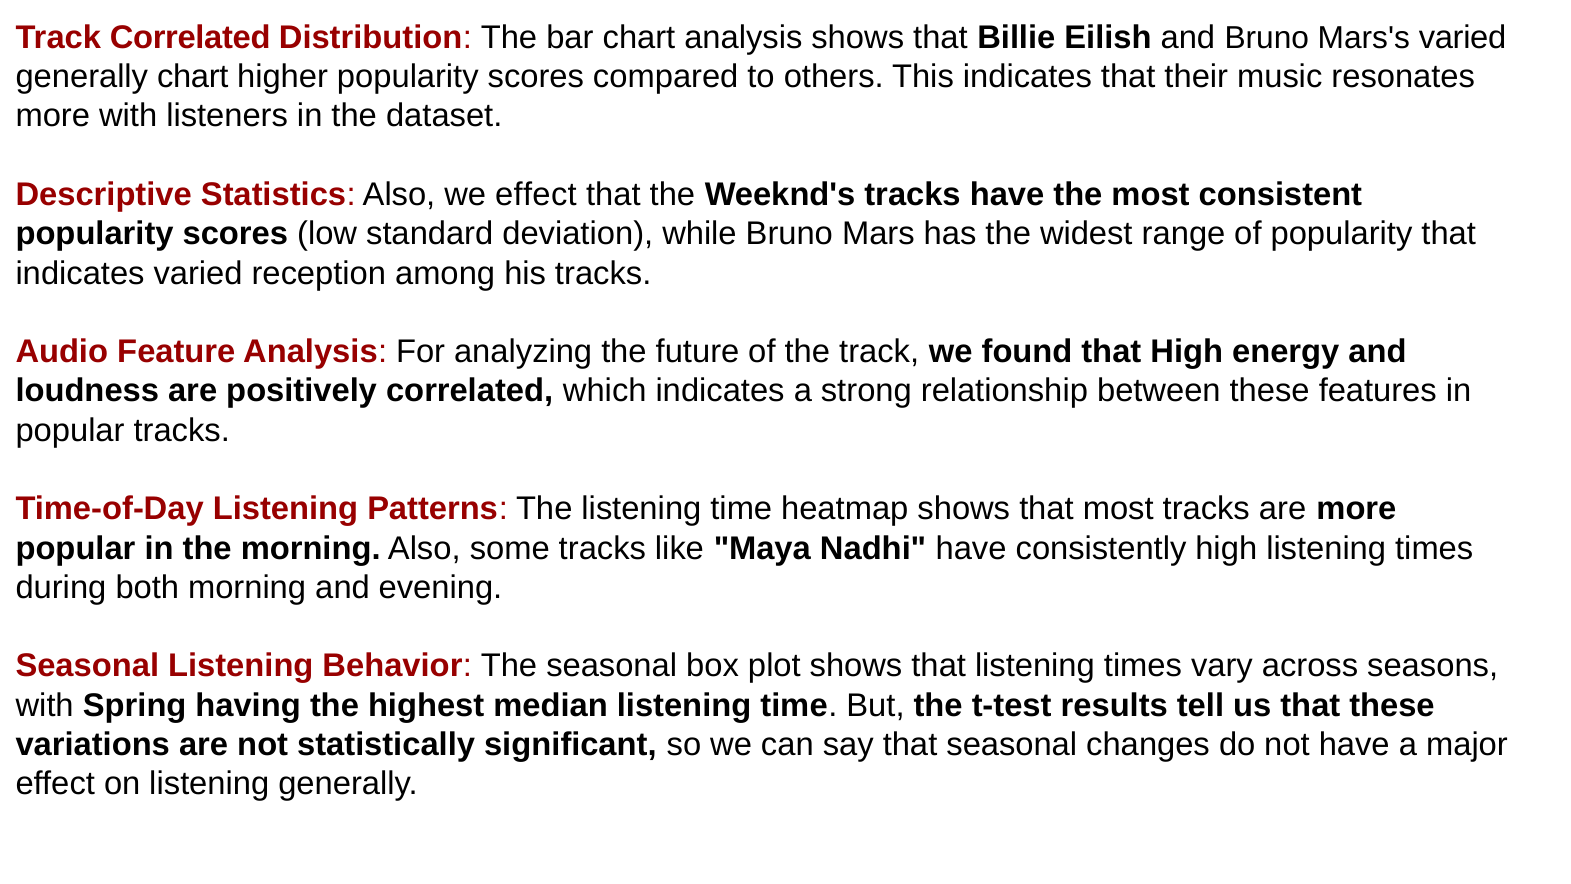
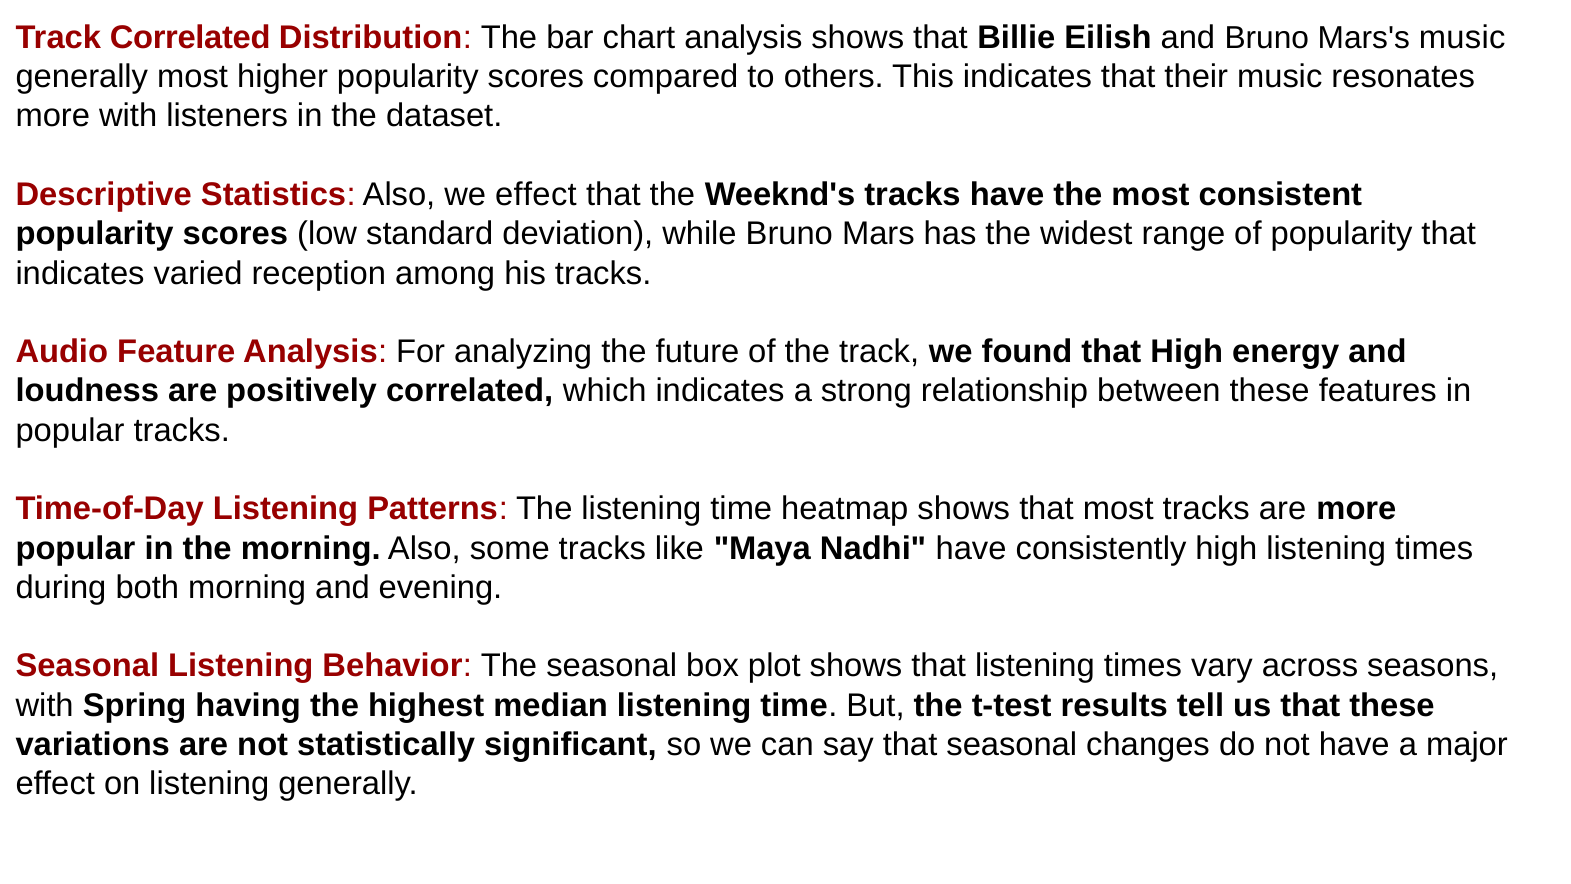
Mars's varied: varied -> music (1462, 38)
generally chart: chart -> most (193, 77)
